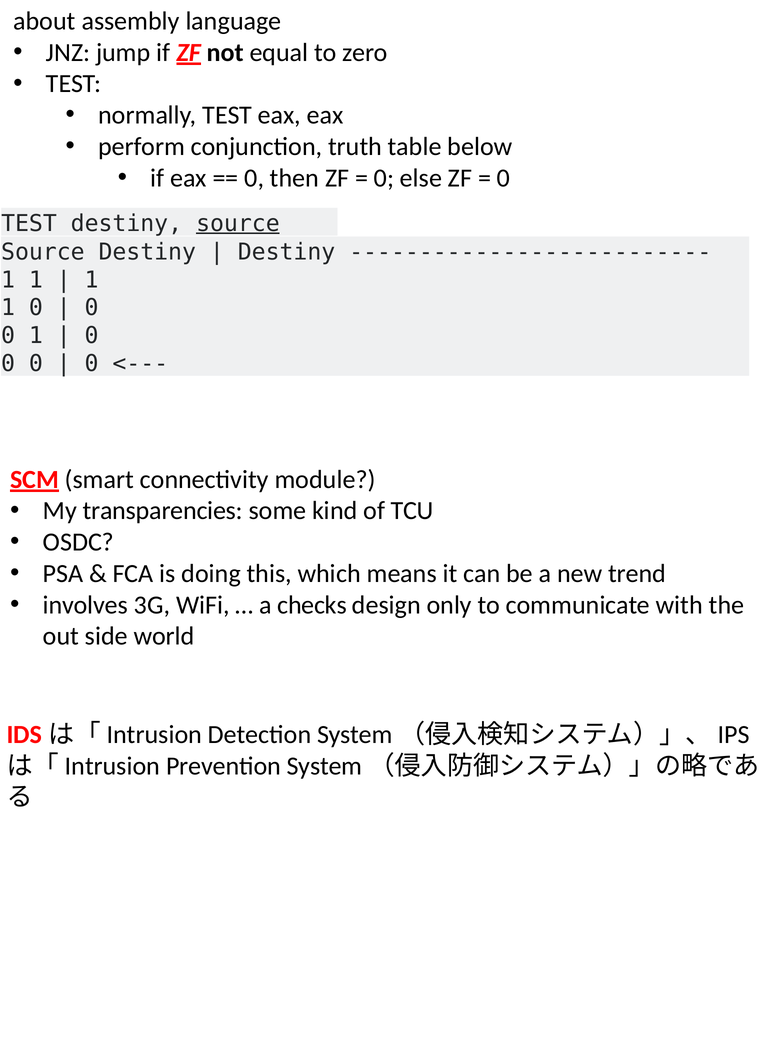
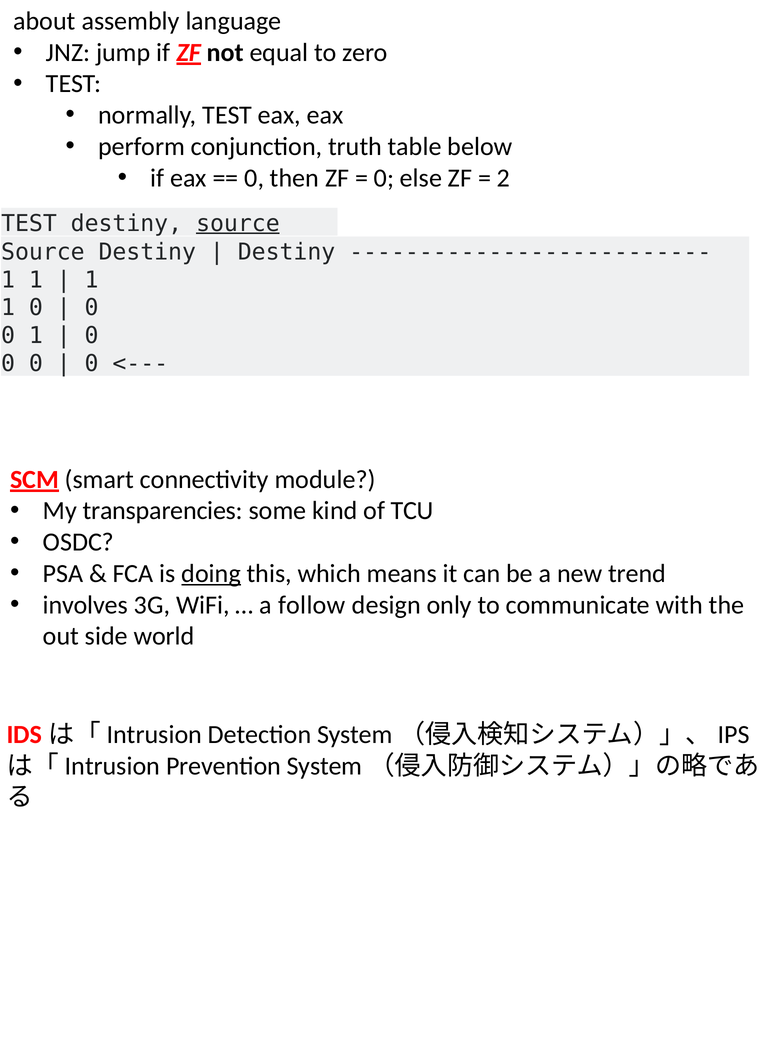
0: 0 -> 2 (503, 178)
doing underline: none -> present (211, 573)
checks: checks -> follow (312, 604)
